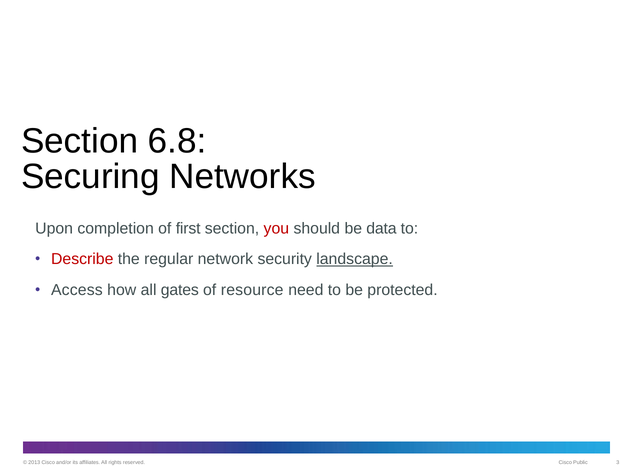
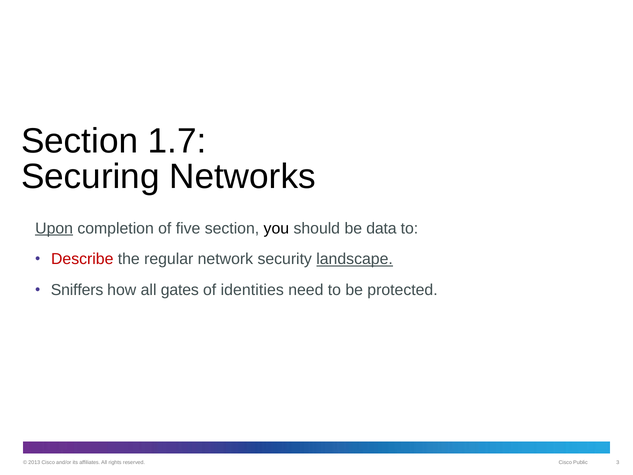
6.8: 6.8 -> 1.7 (177, 141)
Upon underline: none -> present (54, 228)
first: first -> five (188, 228)
you colour: red -> black (276, 228)
Access: Access -> Sniffers (77, 290)
resource: resource -> identities (252, 290)
